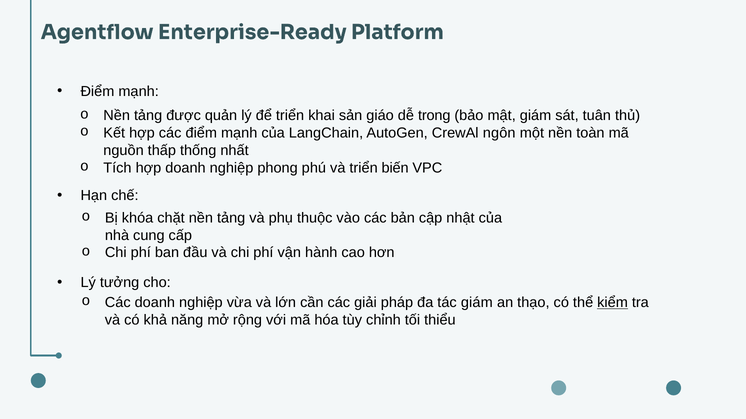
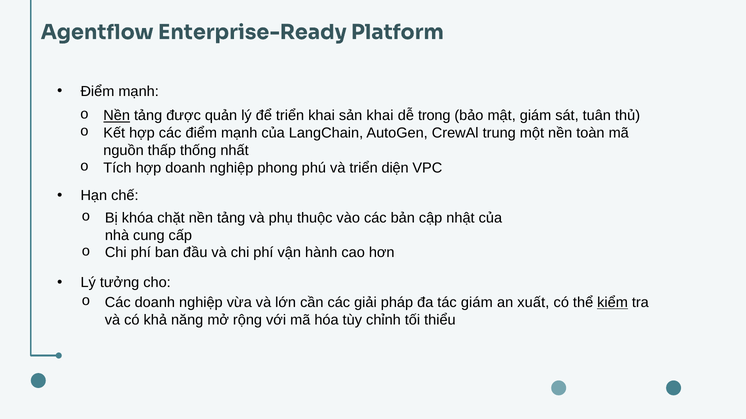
Nền underline: none -> present (117, 116)
sản giáo: giáo -> khai (380, 116)
ngôn: ngôn -> trung (499, 133)
biến: biến -> diện (395, 168)
thạo: thạo -> xuất (533, 303)
